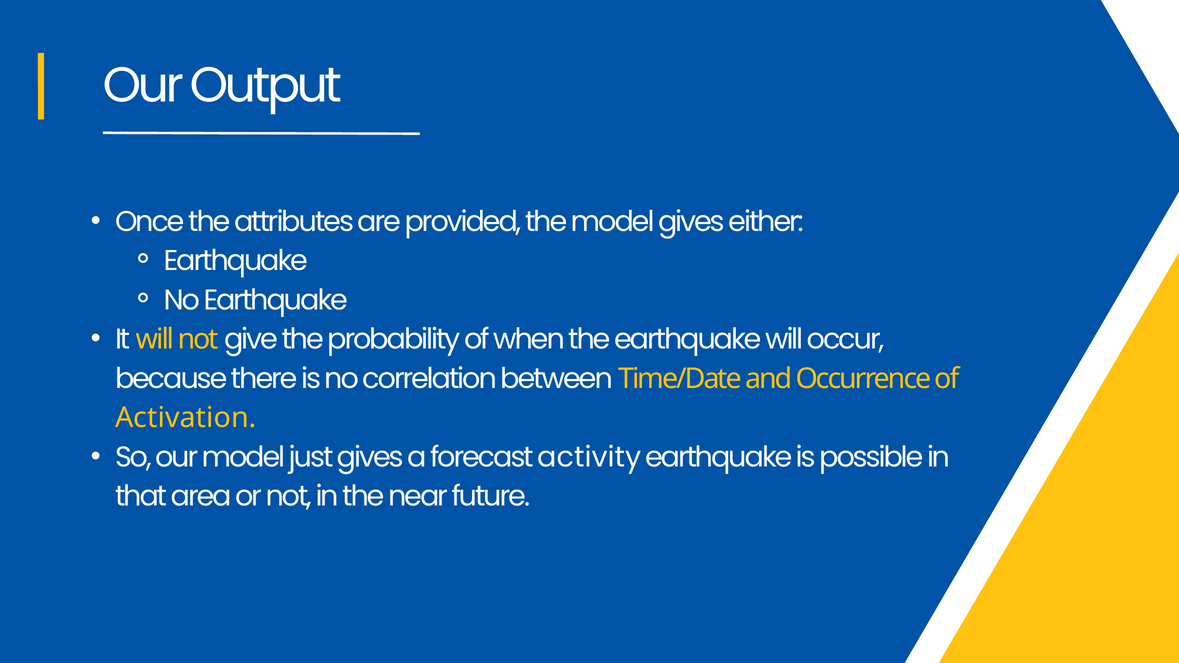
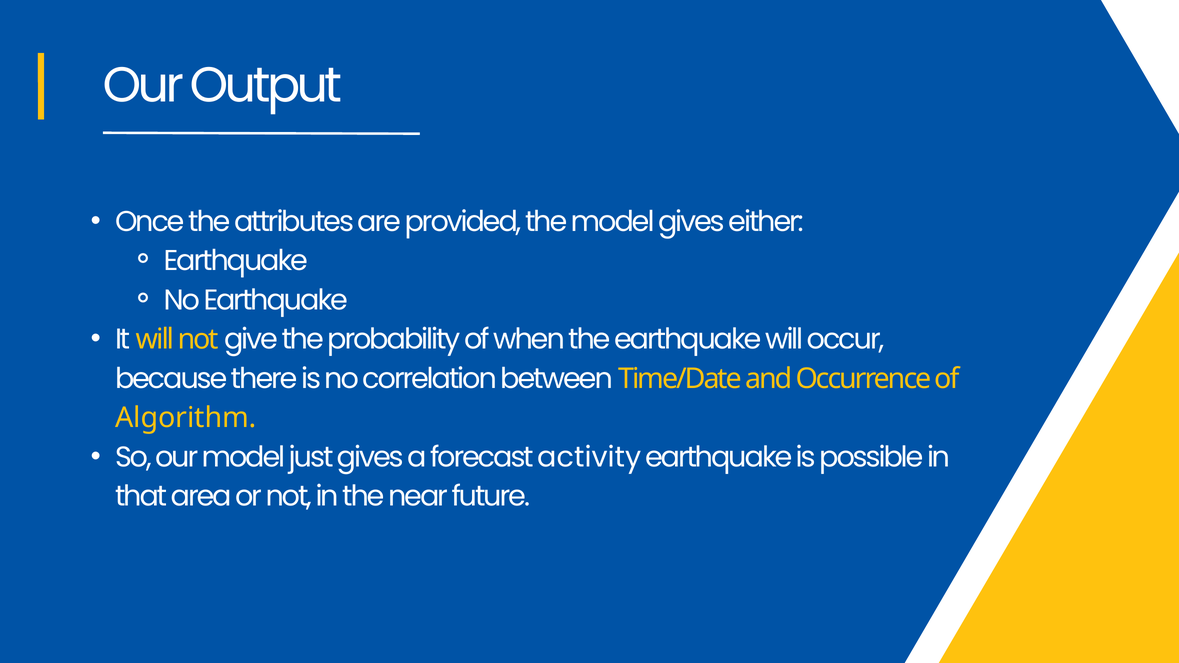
Activation: Activation -> Algorithm (186, 418)
